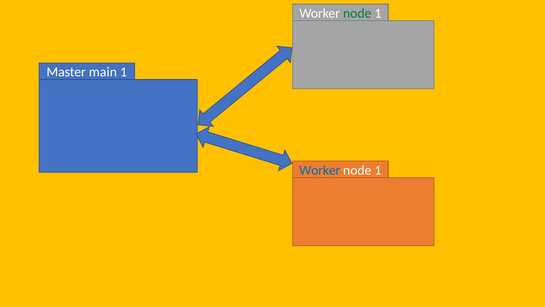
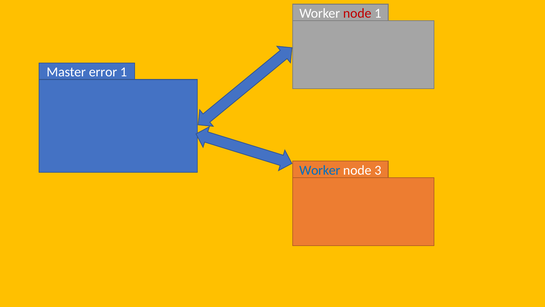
node colour: green -> red (357, 13)
main: main -> error (103, 72)
1: 1 -> 3 (378, 170)
